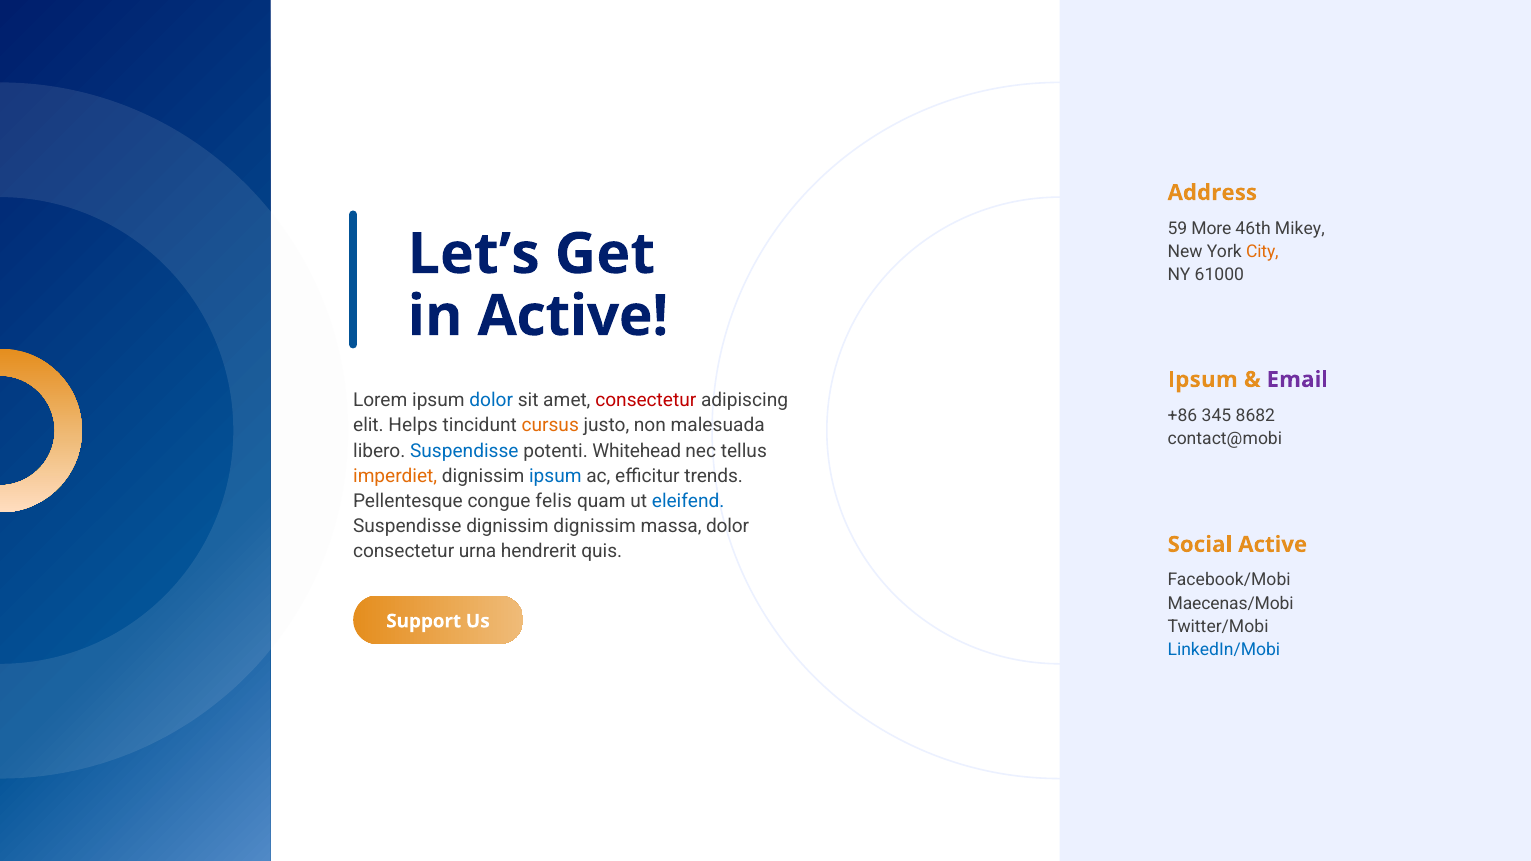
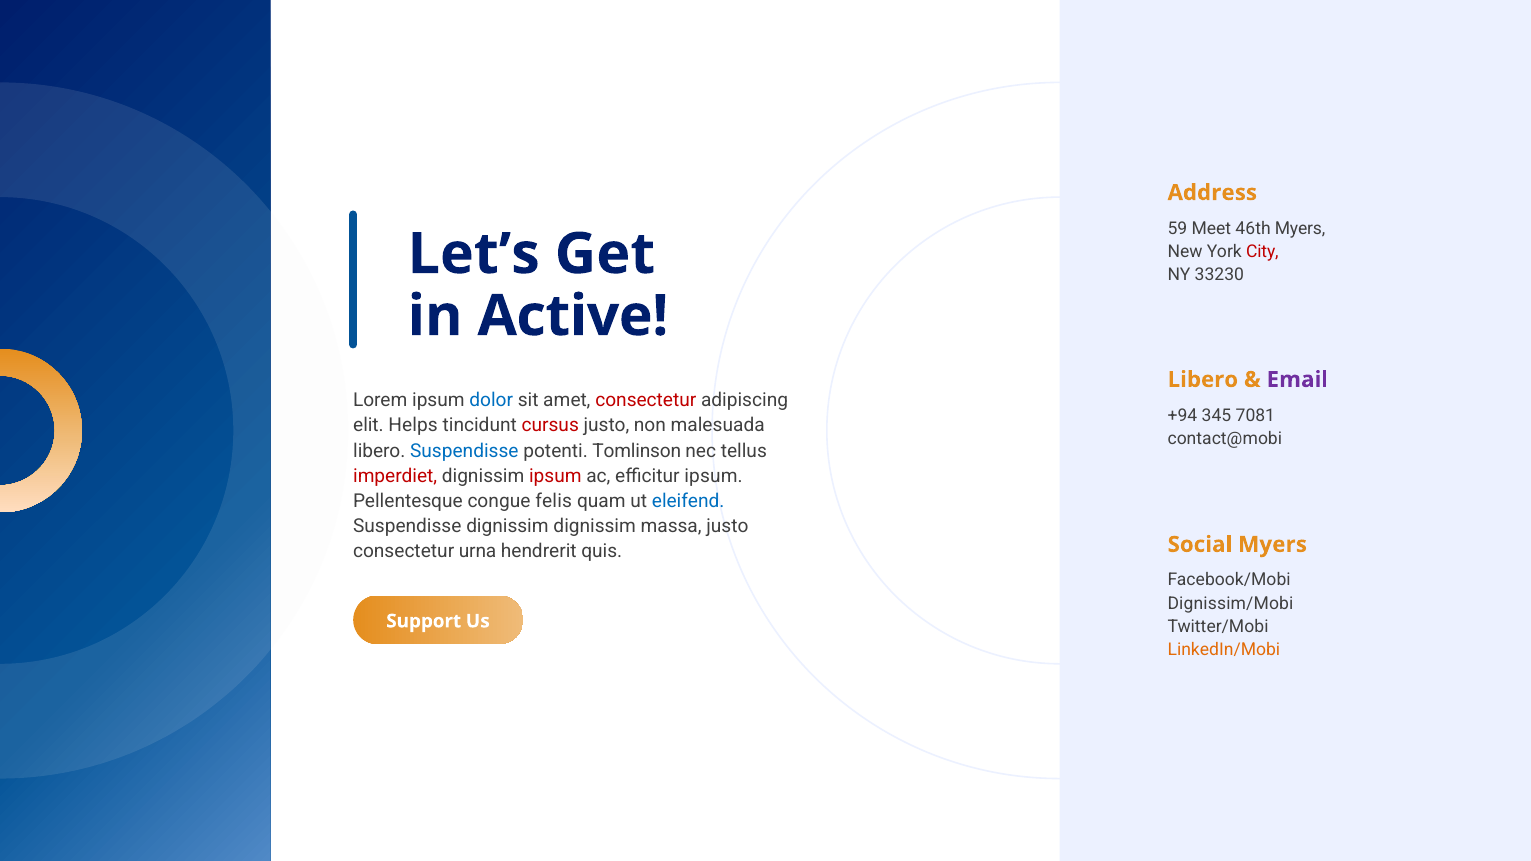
More: More -> Meet (1211, 228)
46th Mikey: Mikey -> Myers (1300, 228)
City colour: orange -> red (1262, 252)
61000: 61000 -> 33230 (1219, 275)
Ipsum: Ipsum -> Libero (1203, 380)
+86: +86 -> +94 (1182, 415)
8682: 8682 -> 7081 (1255, 415)
cursus colour: orange -> red (550, 426)
Whitehead: Whitehead -> Tomlinson (637, 451)
imperdiet colour: orange -> red (395, 476)
ipsum colour: blue -> red (555, 476)
efficitur trends: trends -> ipsum (714, 476)
massa dolor: dolor -> justo (727, 527)
Social Active: Active -> Myers (1273, 545)
Maecenas/Mobi: Maecenas/Mobi -> Dignissim/Mobi (1231, 603)
LinkedIn/Mobi colour: blue -> orange (1224, 650)
